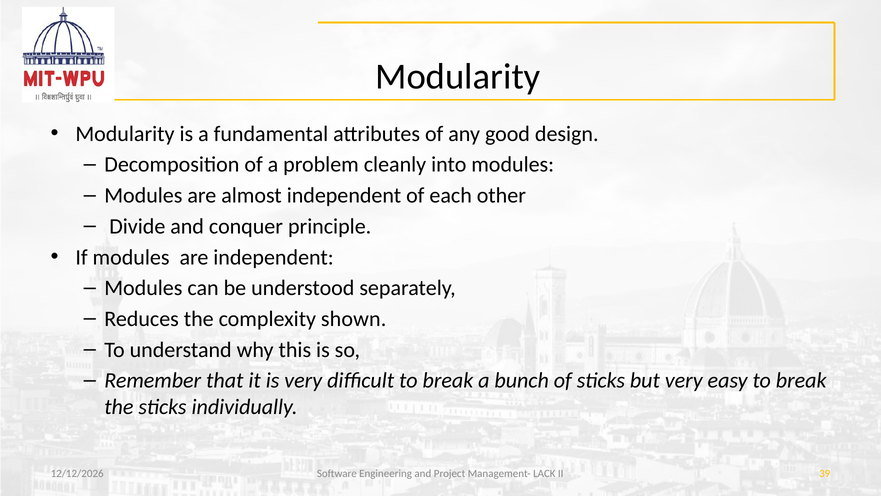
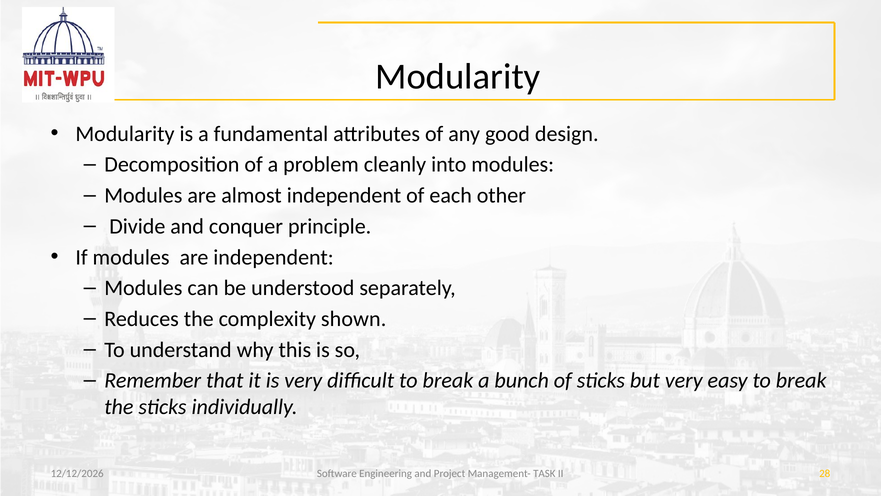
LACK: LACK -> TASK (544, 473)
39: 39 -> 28 (825, 473)
